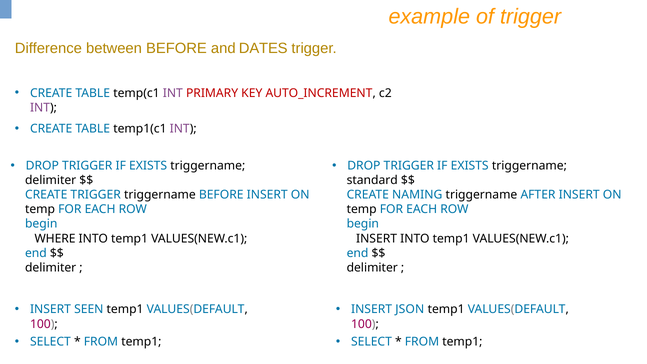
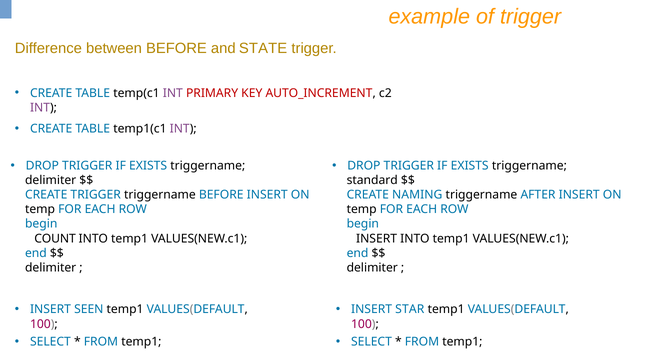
DATES: DATES -> STATE (263, 49)
WHERE: WHERE -> COUNT (55, 239)
JSON: JSON -> STAR (410, 309)
